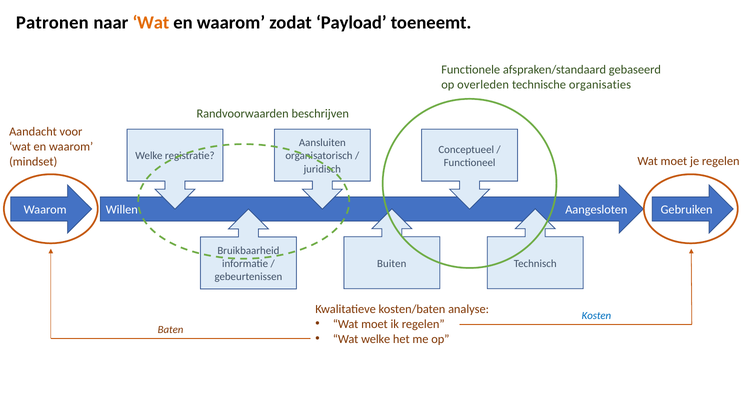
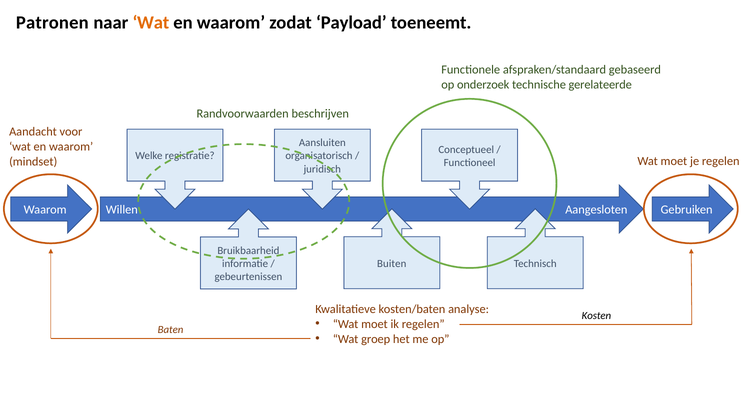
overleden: overleden -> onderzoek (483, 85)
organisaties: organisaties -> gerelateerde (600, 85)
Kosten colour: blue -> black (596, 316)
Wat welke: welke -> groep (376, 339)
